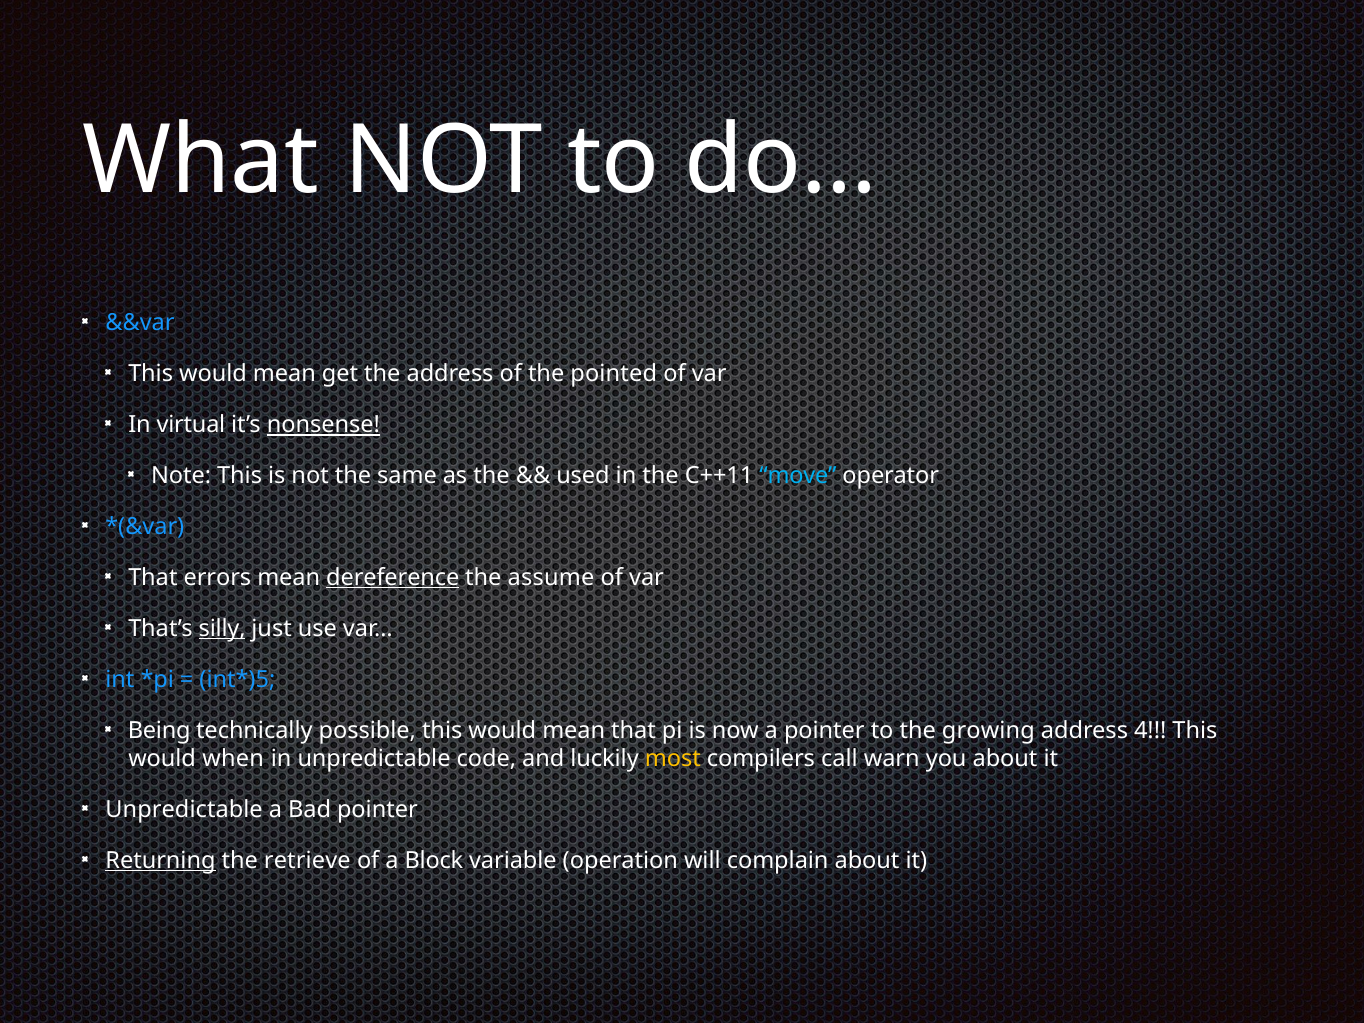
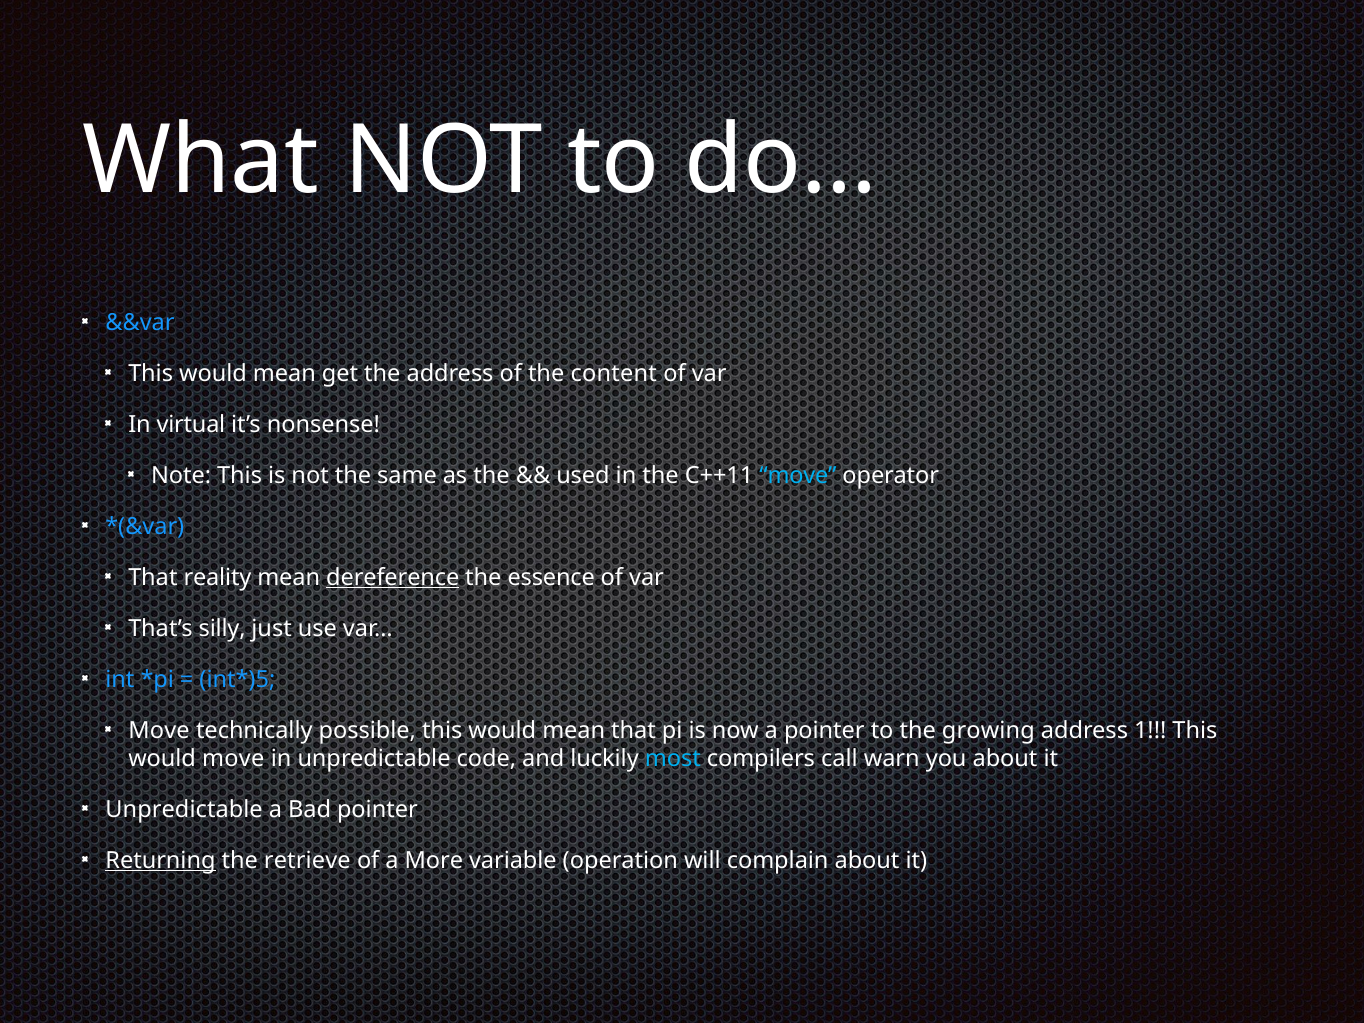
pointed: pointed -> content (614, 374)
nonsense underline: present -> none (323, 425)
errors: errors -> reality (217, 578)
assume: assume -> essence (551, 578)
silly underline: present -> none (222, 628)
Being: Being -> Move (159, 730)
4: 4 -> 1 (1150, 730)
would when: when -> move (233, 759)
most colour: yellow -> light blue (673, 759)
Block: Block -> More (434, 860)
